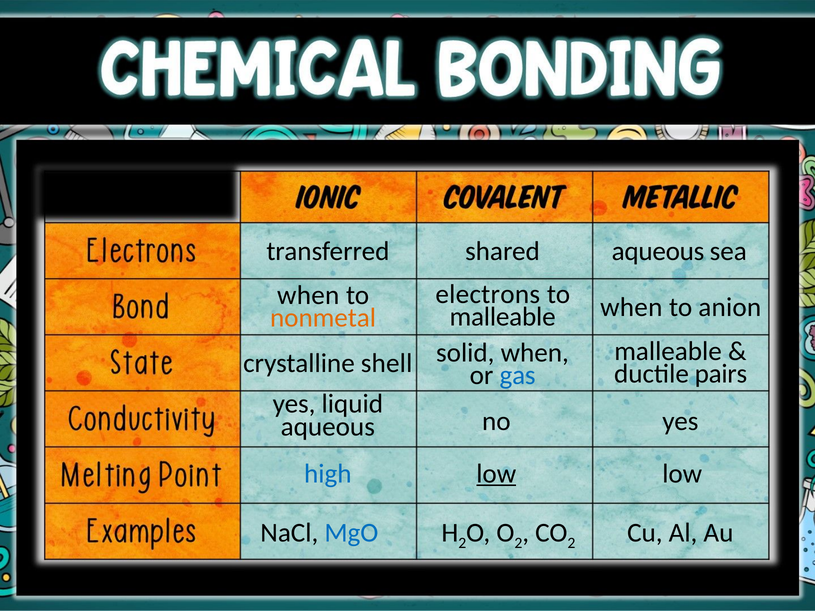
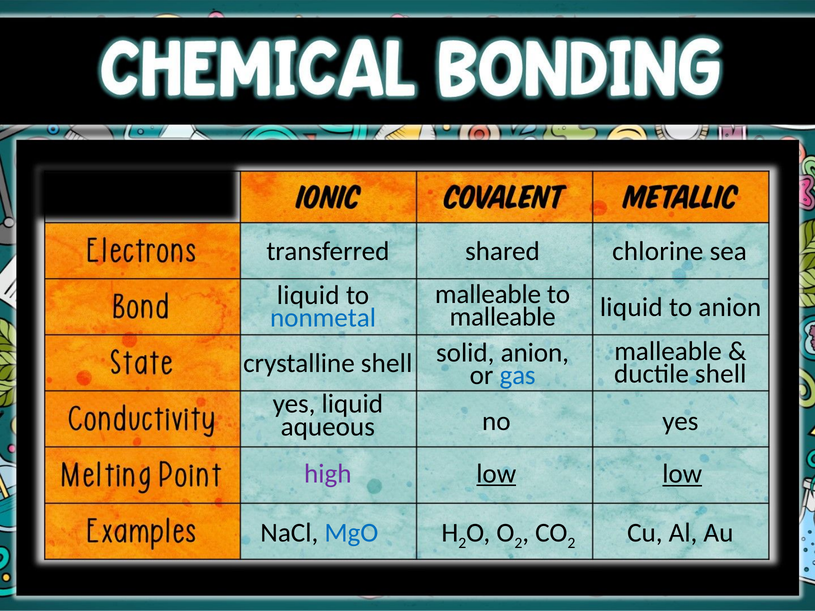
aqueous: aqueous -> chlorine (658, 252)
electrons: electrons -> malleable (488, 294)
when: when -> liquid (308, 295)
when: when -> liquid (631, 307)
nonmetal colour: orange -> blue (323, 318)
solid when: when -> anion (535, 353)
ductile pairs: pairs -> shell (721, 374)
high colour: blue -> purple (328, 474)
low underline: none -> present (682, 474)
